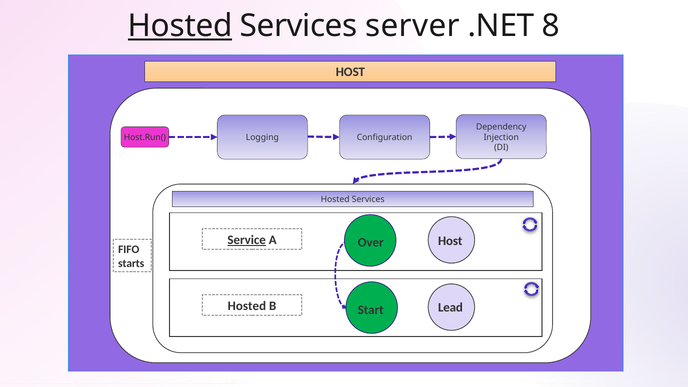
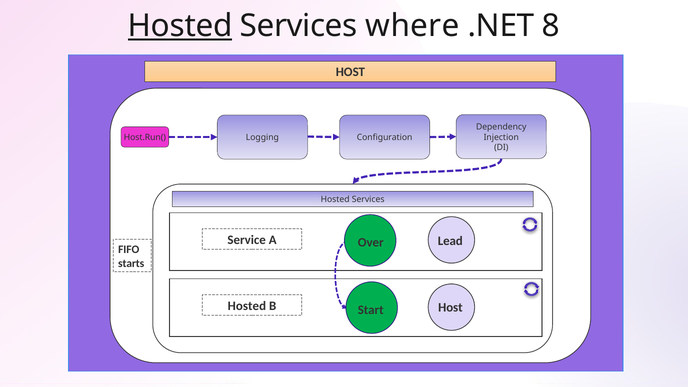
server: server -> where (413, 26)
Service underline: present -> none (247, 240)
A Host: Host -> Lead (450, 241)
B Lead: Lead -> Host (450, 308)
